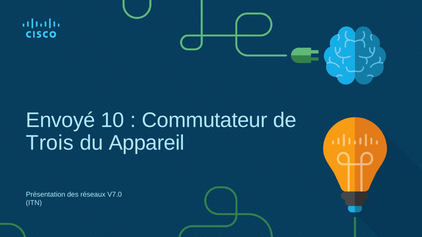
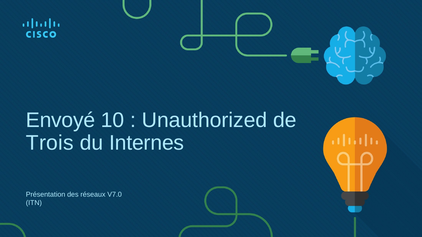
Commutateur: Commutateur -> Unauthorized (205, 120)
Appareil: Appareil -> Internes (147, 143)
